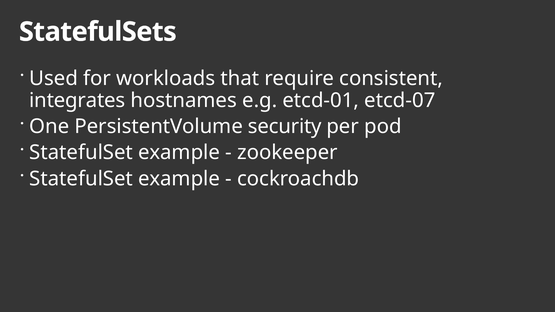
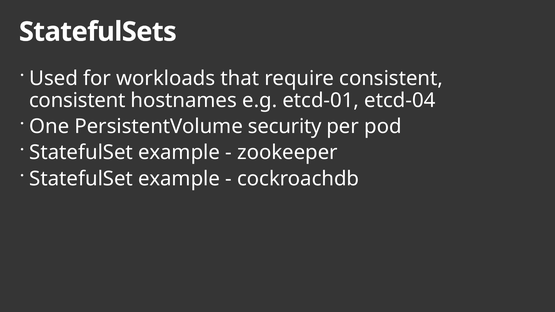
integrates: integrates -> consistent (77, 100)
etcd-07: etcd-07 -> etcd-04 (400, 100)
